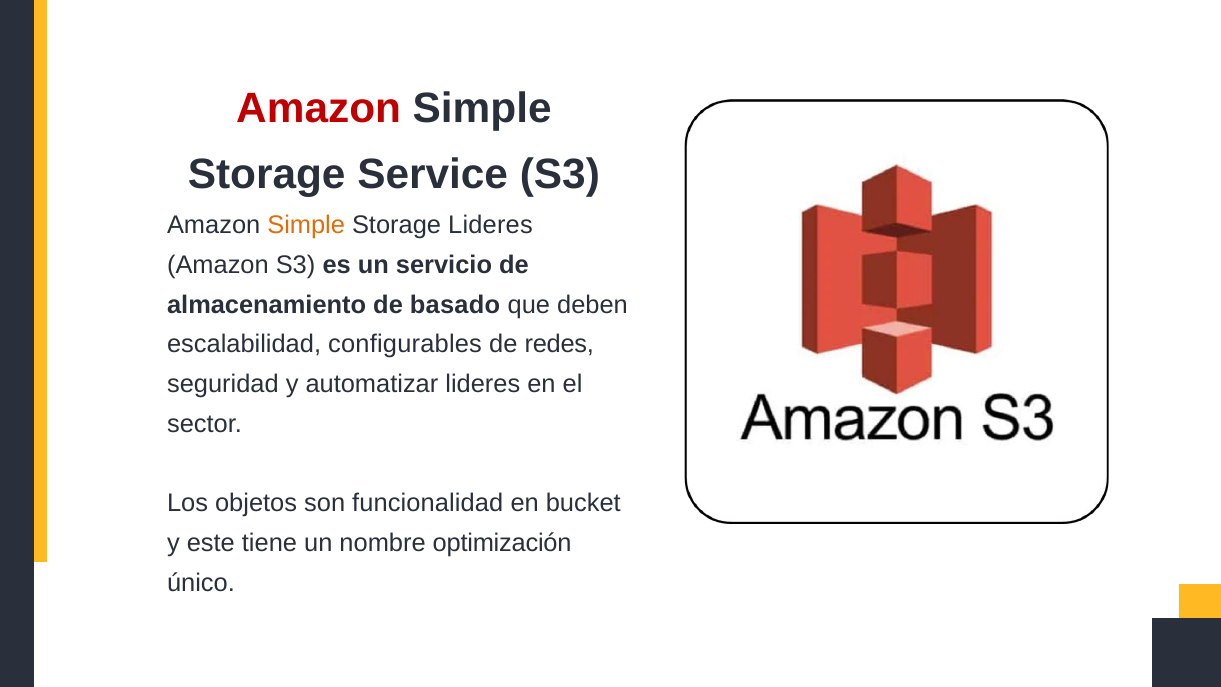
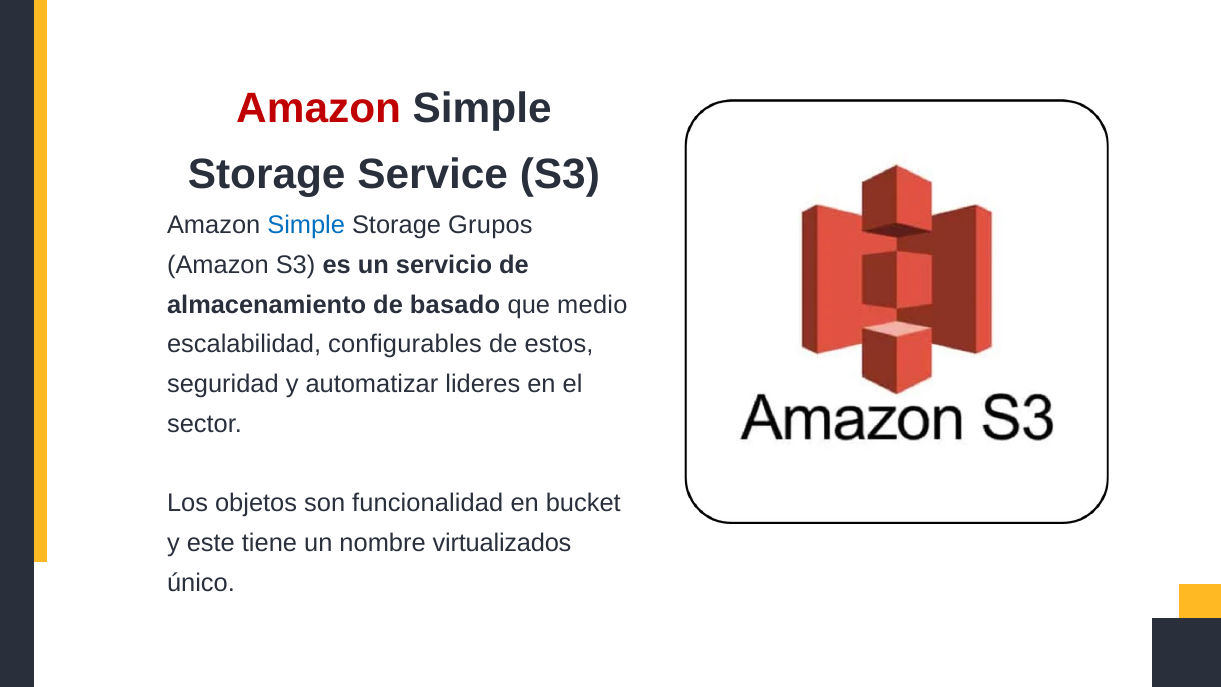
Simple colour: orange -> blue (306, 225)
Storage Lideres: Lideres -> Grupos (490, 225)
deben: deben -> medio (592, 305)
redes: redes -> estos (559, 344)
optimización: optimización -> virtualizados (502, 543)
